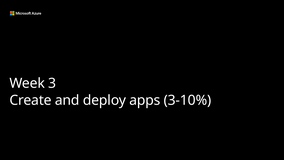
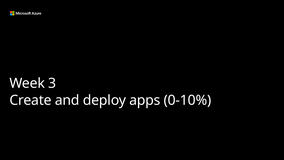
3-10%: 3-10% -> 0-10% (187, 100)
